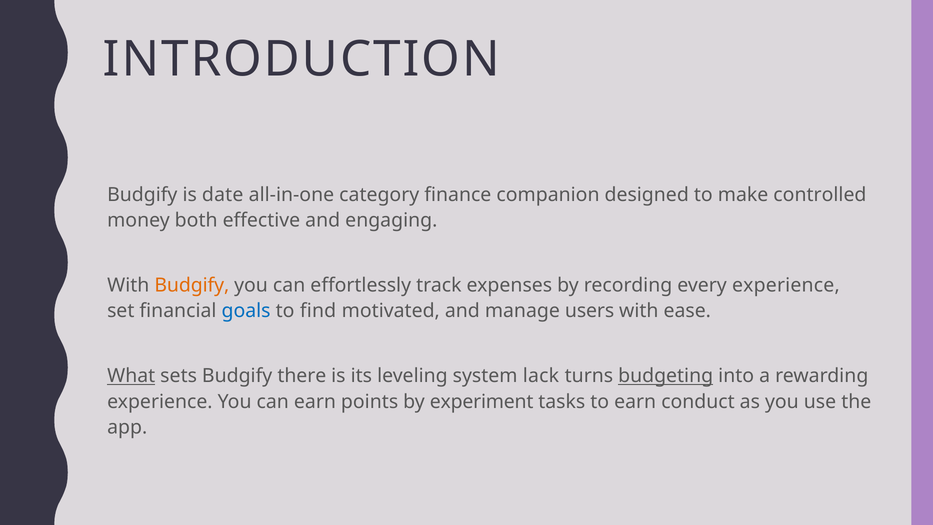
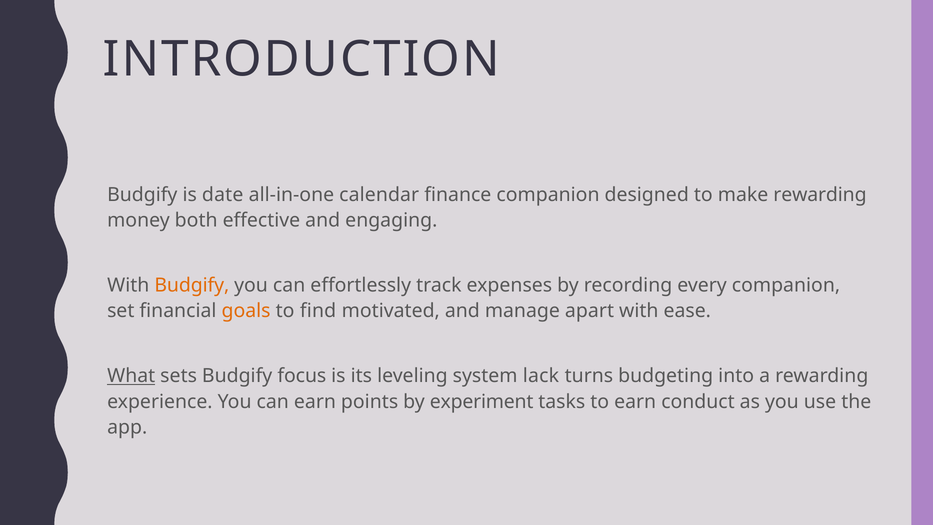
category: category -> calendar (379, 195)
make controlled: controlled -> rewarding (820, 195)
every experience: experience -> companion (786, 285)
goals colour: blue -> orange (246, 311)
users: users -> apart (590, 311)
there: there -> focus (302, 376)
budgeting underline: present -> none (666, 376)
